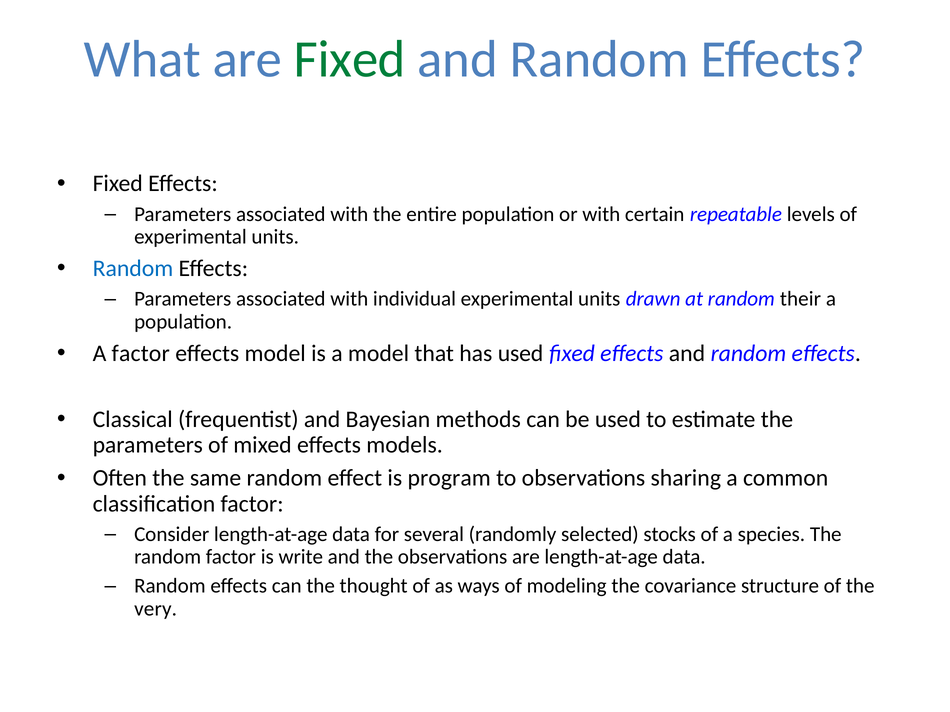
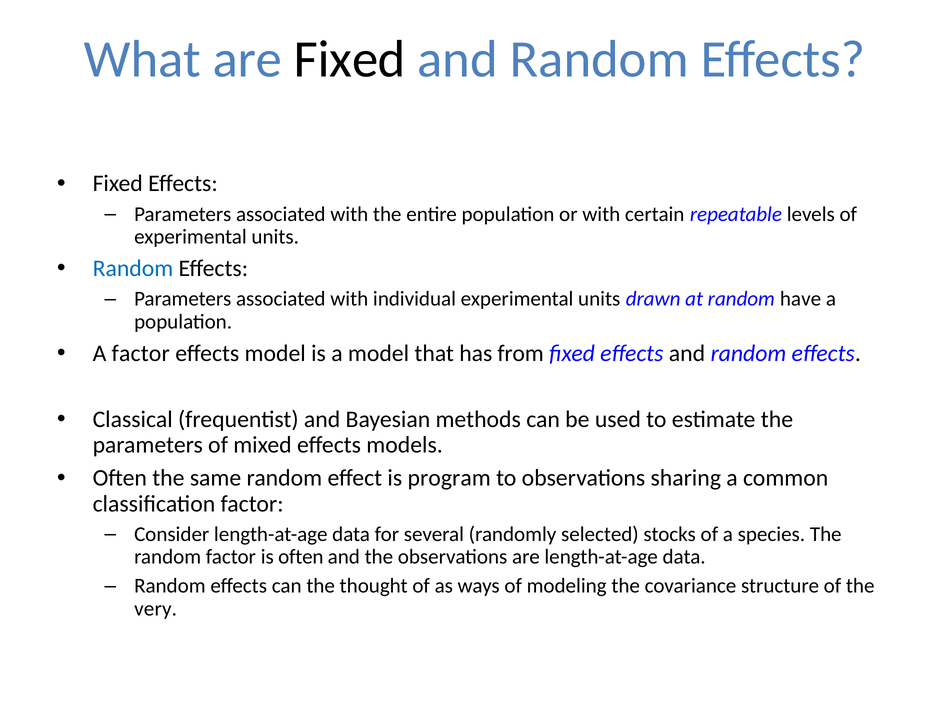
Fixed colour: green -> black (350, 59)
their: their -> have (801, 299)
has used: used -> from (521, 354)
is write: write -> often (301, 557)
